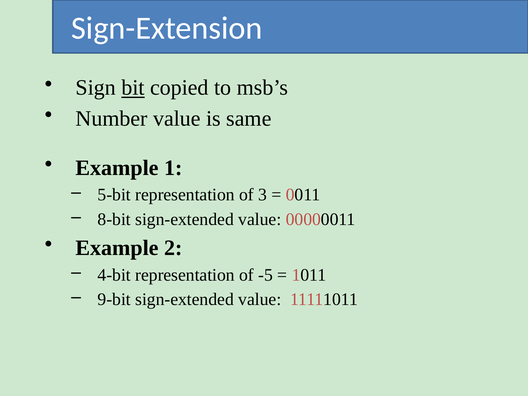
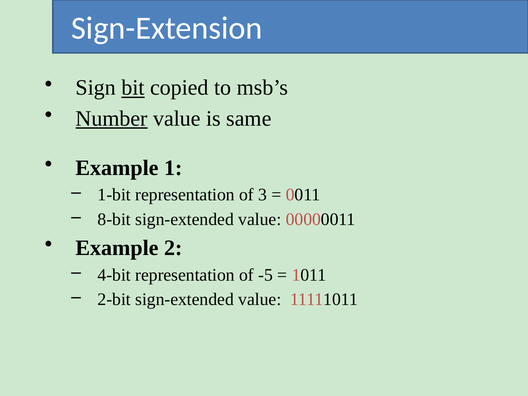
Number underline: none -> present (112, 119)
5-bit: 5-bit -> 1-bit (114, 195)
9-bit: 9-bit -> 2-bit (114, 300)
